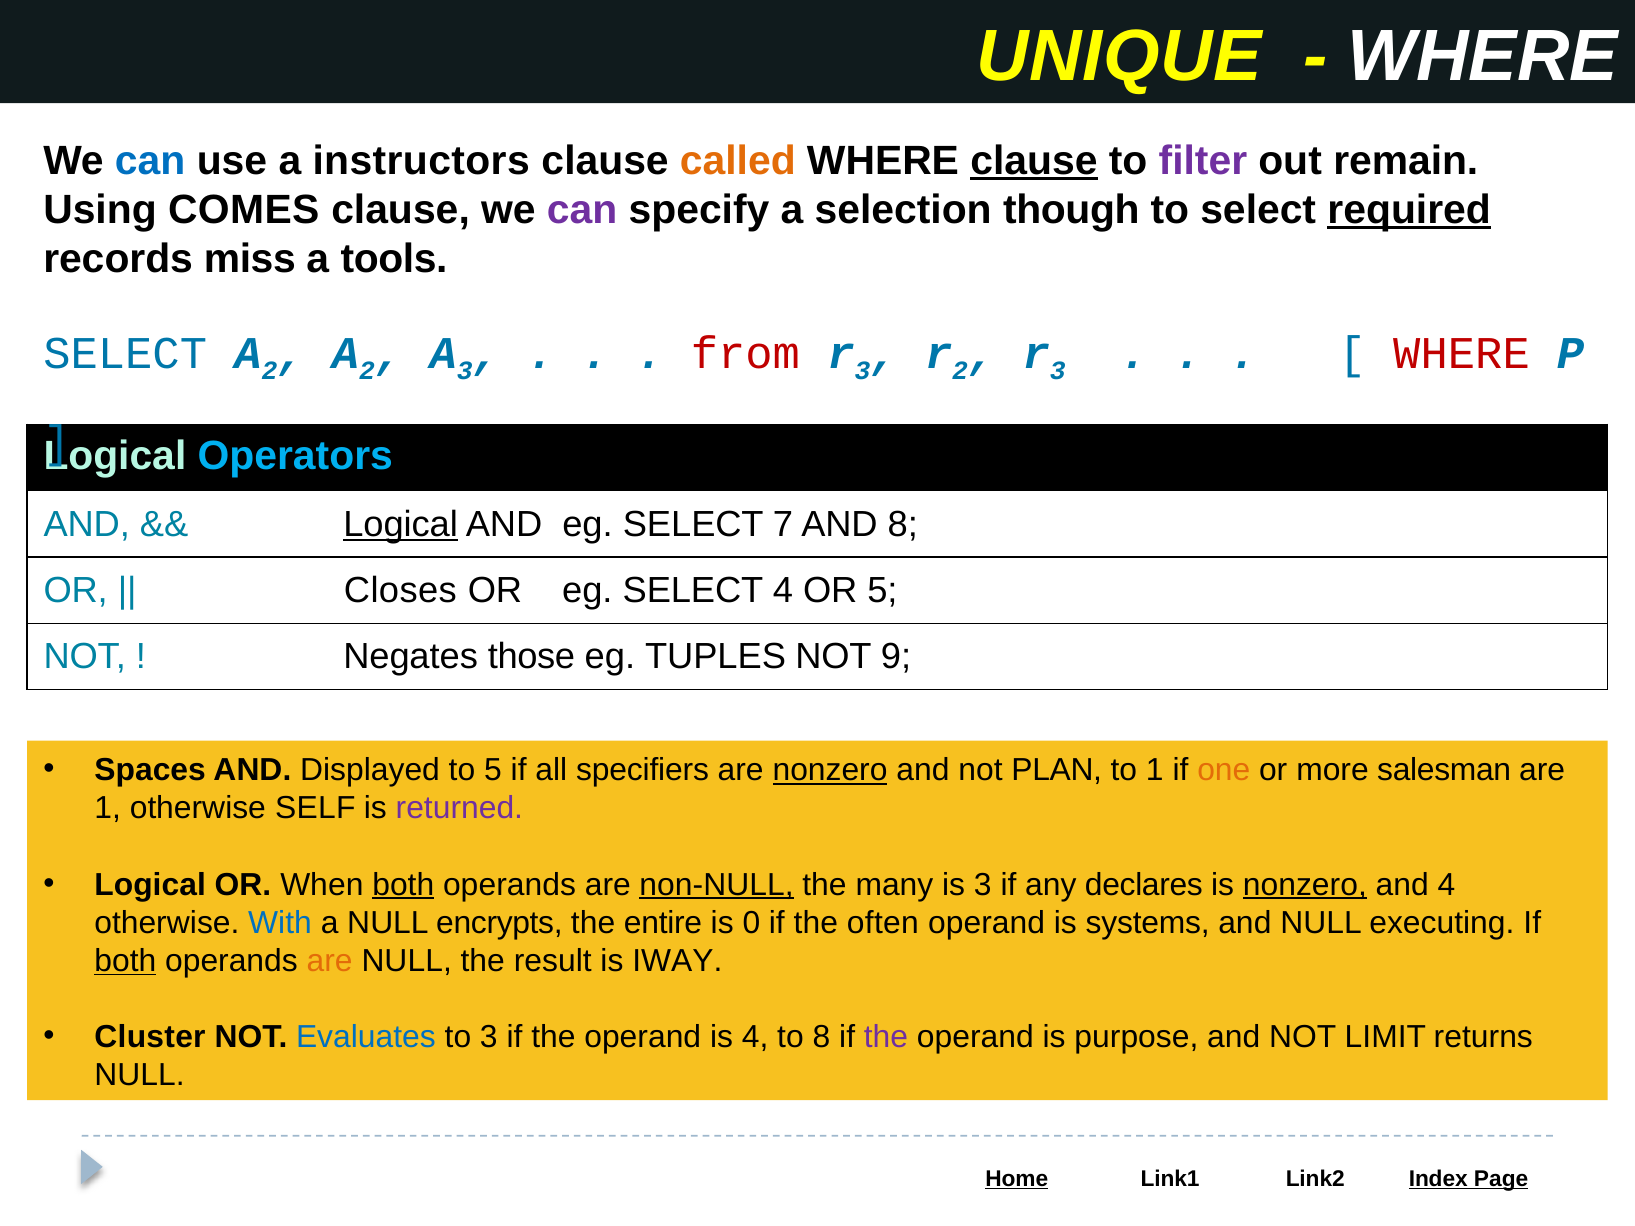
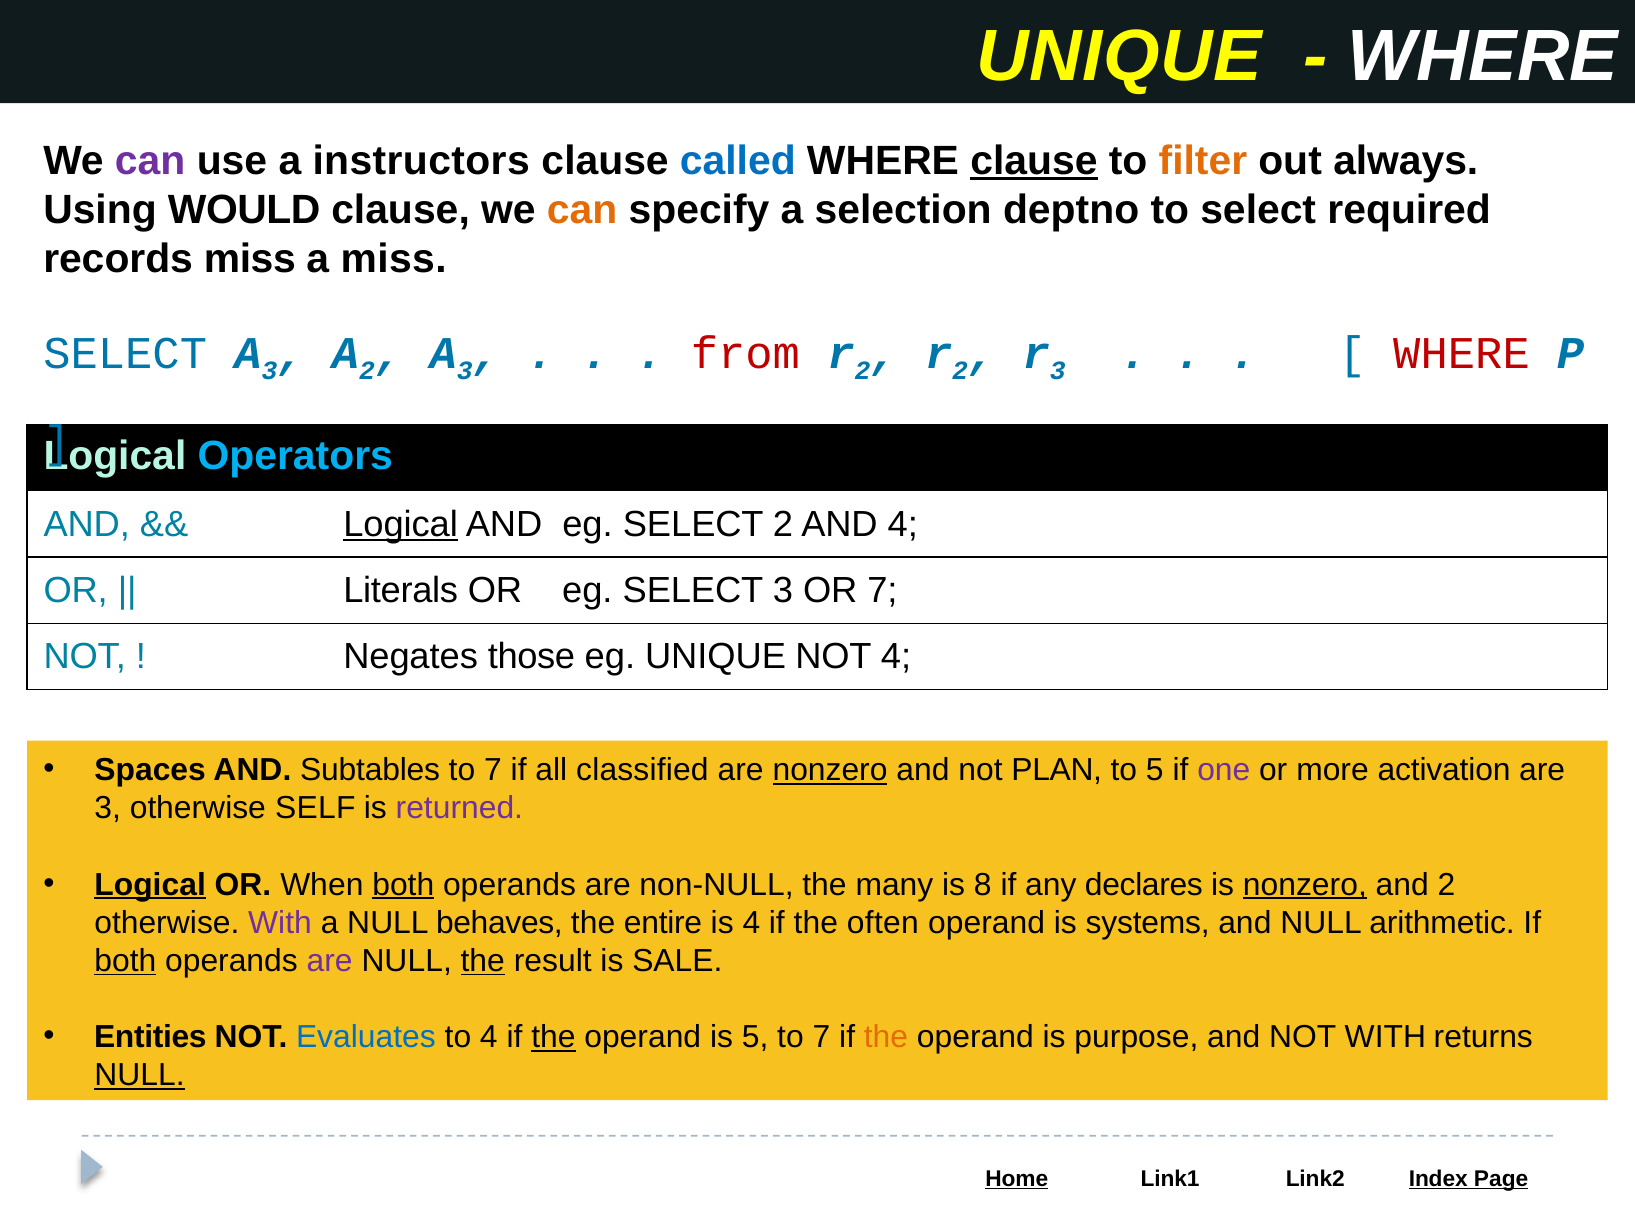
can colour: blue -> purple (150, 161)
called colour: orange -> blue (738, 161)
filter colour: purple -> orange (1203, 161)
remain: remain -> always (1406, 161)
COMES: COMES -> WOULD (244, 210)
can colour: purple -> orange (582, 210)
though: though -> deptno (1071, 210)
required underline: present -> none (1409, 210)
a tools: tools -> miss (394, 259)
SELECT A 2: 2 -> 3 (269, 371)
3: 3 -> 2 (863, 371)
SELECT 7: 7 -> 2 (783, 524)
AND 8: 8 -> 4 (903, 524)
Closes: Closes -> Literals (401, 591)
SELECT 4: 4 -> 3 (783, 591)
OR 5: 5 -> 7 (882, 591)
eg TUPLES: TUPLES -> UNIQUE (716, 657)
NOT 9: 9 -> 4 (896, 657)
Displayed: Displayed -> Subtables (370, 770)
5: 5 -> 7 (493, 770)
specifiers: specifiers -> classified (642, 770)
to 1: 1 -> 5 (1155, 770)
one colour: orange -> purple (1224, 770)
salesman: salesman -> activation (1444, 770)
1: 1 -> 3 (108, 808)
Logical underline: none -> present (150, 885)
non-NULL underline: present -> none (717, 885)
is 3: 3 -> 8 (983, 885)
and 4: 4 -> 2 (1447, 885)
With colour: blue -> purple (280, 923)
encrypts: encrypts -> behaves (499, 923)
is 0: 0 -> 4 (751, 923)
executing: executing -> arithmetic (1442, 923)
are colour: orange -> purple (330, 961)
the underline: none -> present (483, 961)
IWAY: IWAY -> SALE (677, 961)
Cluster: Cluster -> Entities (150, 1037)
to 3: 3 -> 4 (489, 1037)
the underline: none -> present (553, 1037)
is 4: 4 -> 5 (755, 1037)
8: 8 -> 7 (821, 1037)
the colour: purple -> orange (886, 1037)
NOT LIMIT: LIMIT -> WITH (1385, 1037)
NULL underline: none -> present (140, 1076)
